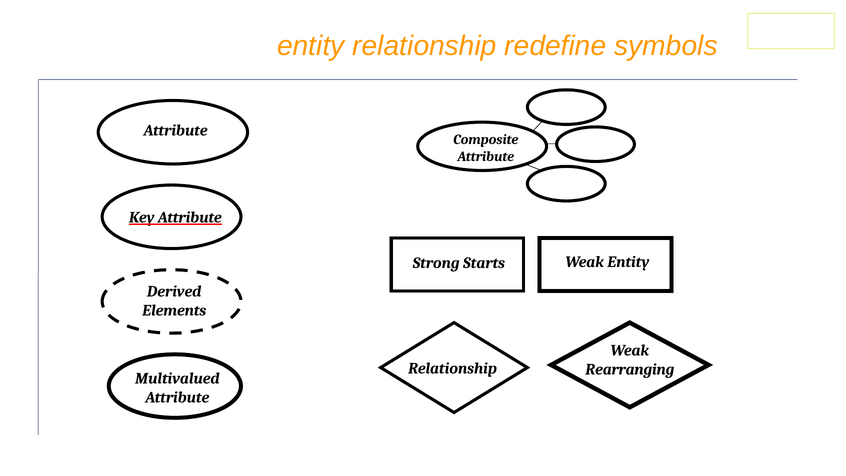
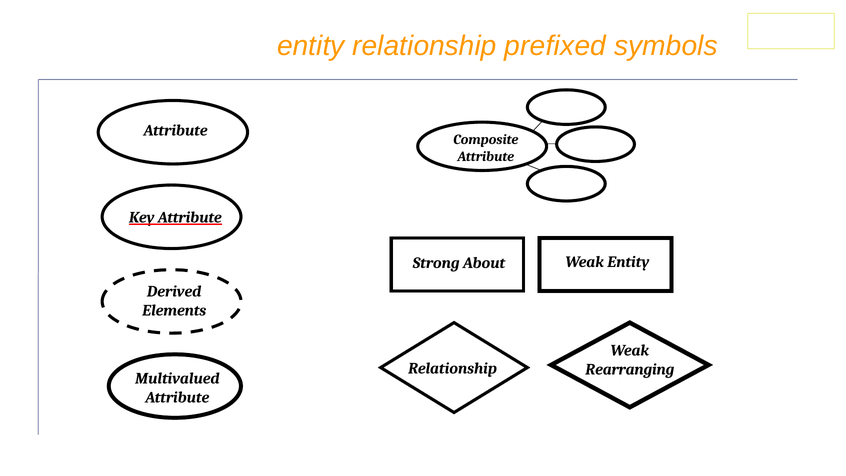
redefine: redefine -> prefixed (555, 46)
Starts: Starts -> About (484, 263)
